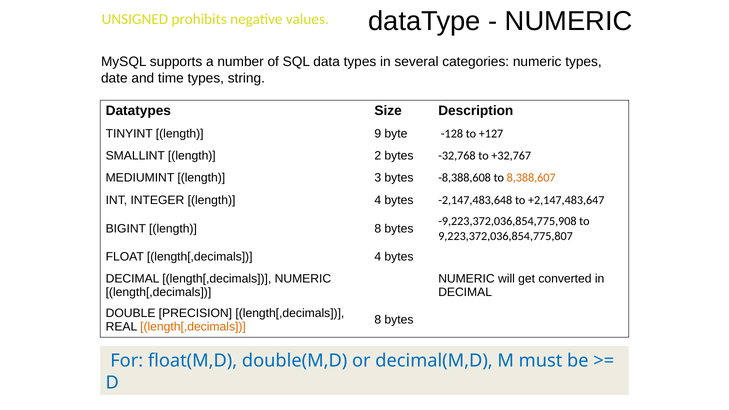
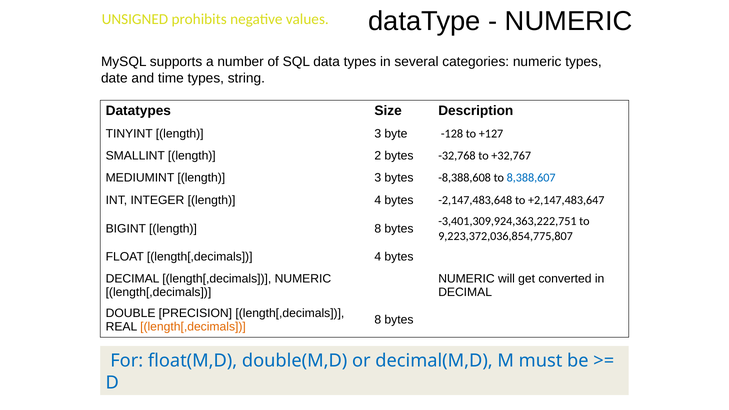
TINYINT length 9: 9 -> 3 (378, 134)
8,388,607 colour: orange -> blue (531, 178)
-9,223,372,036,854,775,908: -9,223,372,036,854,775,908 -> -3,401,309,924,363,222,751 (507, 221)
